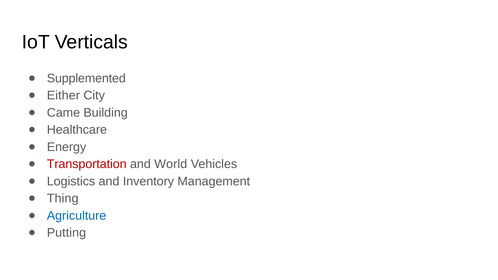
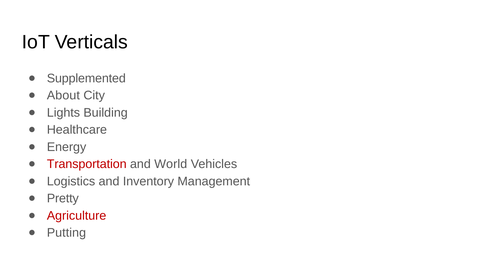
Either: Either -> About (63, 95)
Came: Came -> Lights (63, 113)
Thing: Thing -> Pretty (63, 199)
Agriculture colour: blue -> red (77, 216)
